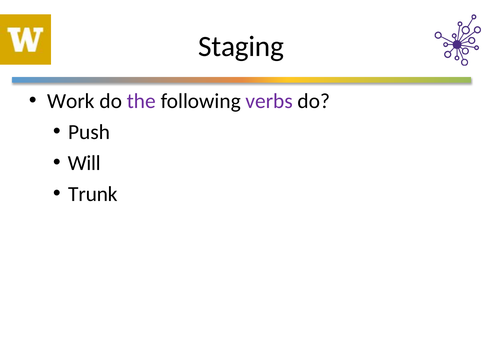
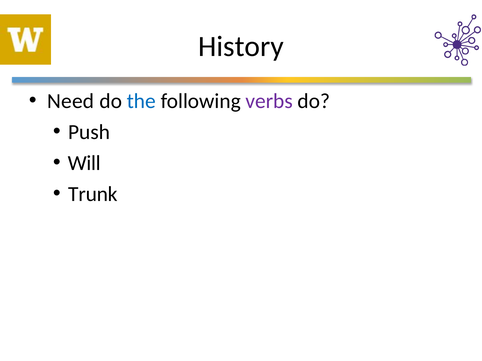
Staging: Staging -> History (241, 47)
Work: Work -> Need (71, 101)
the colour: purple -> blue (141, 101)
